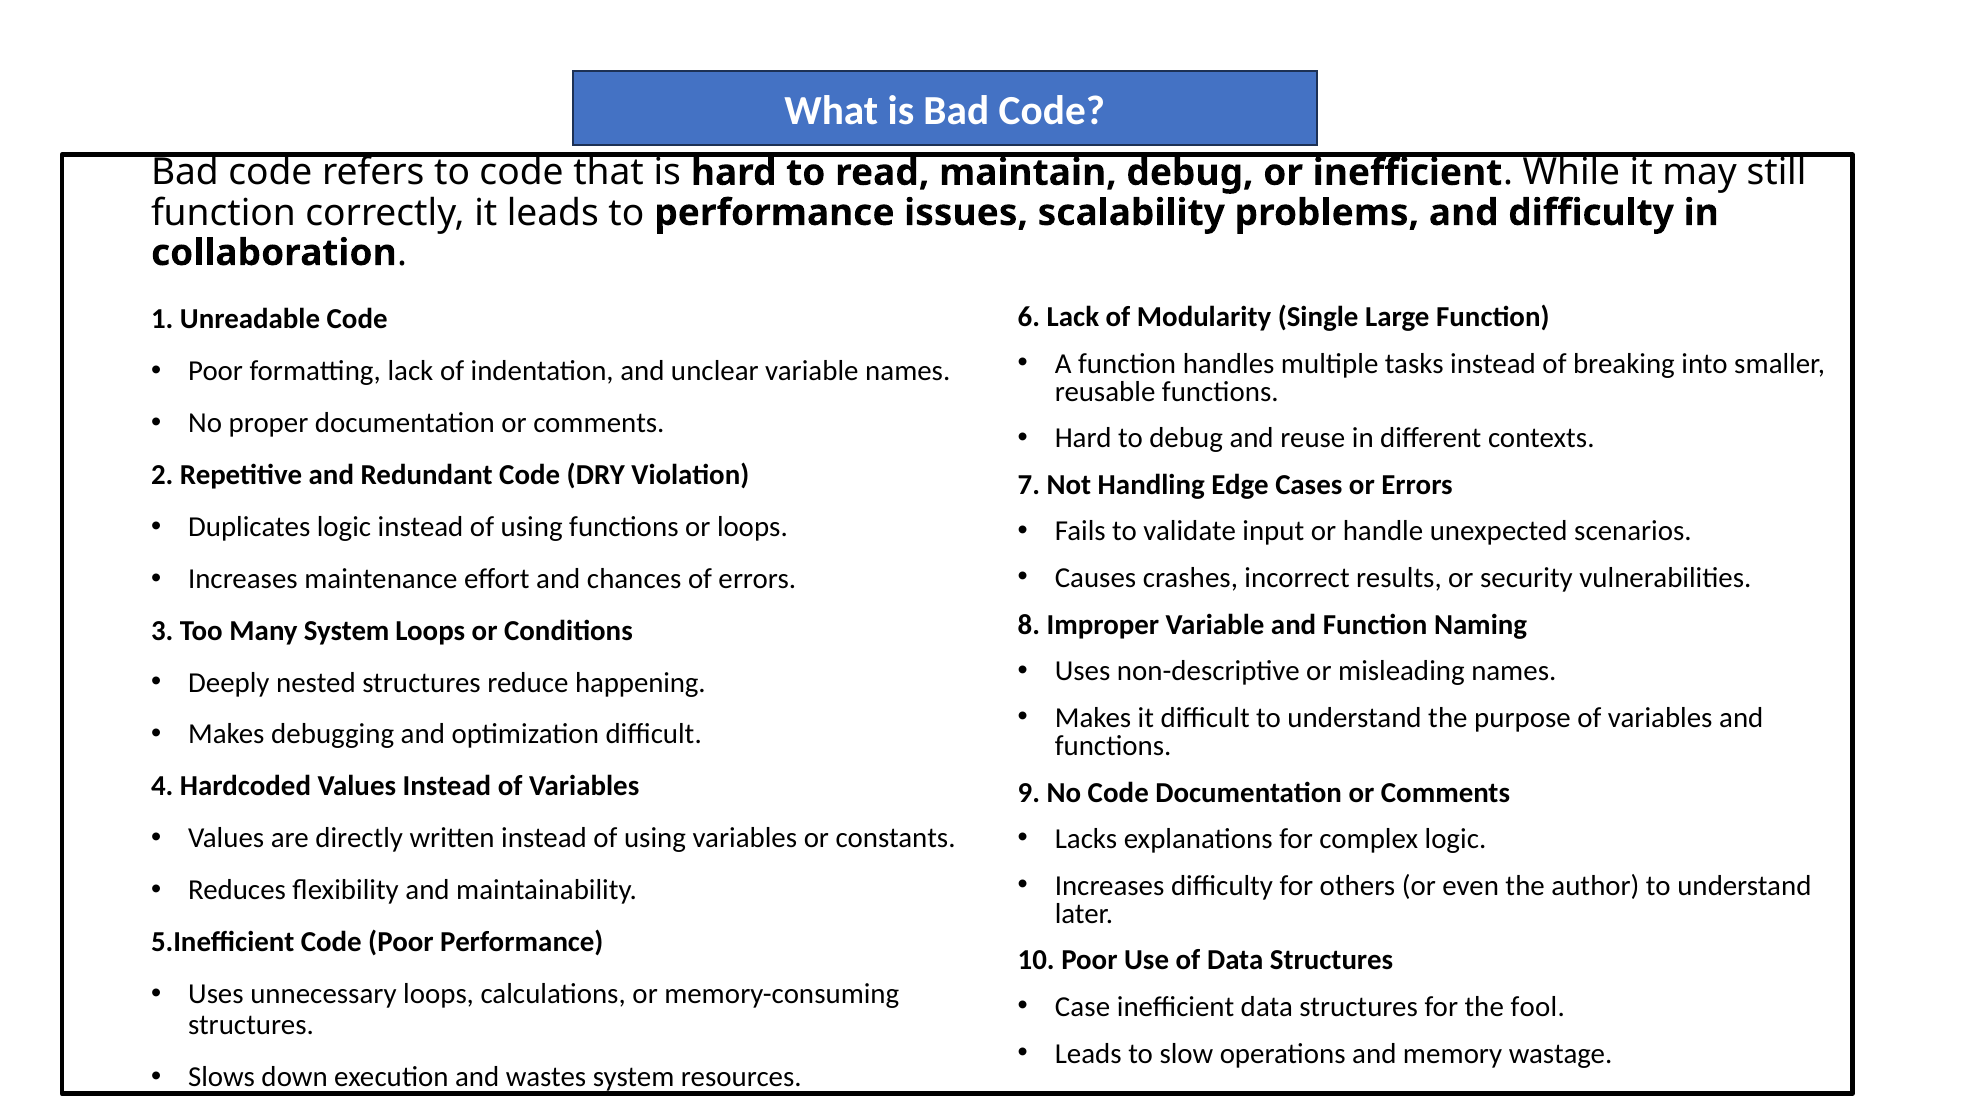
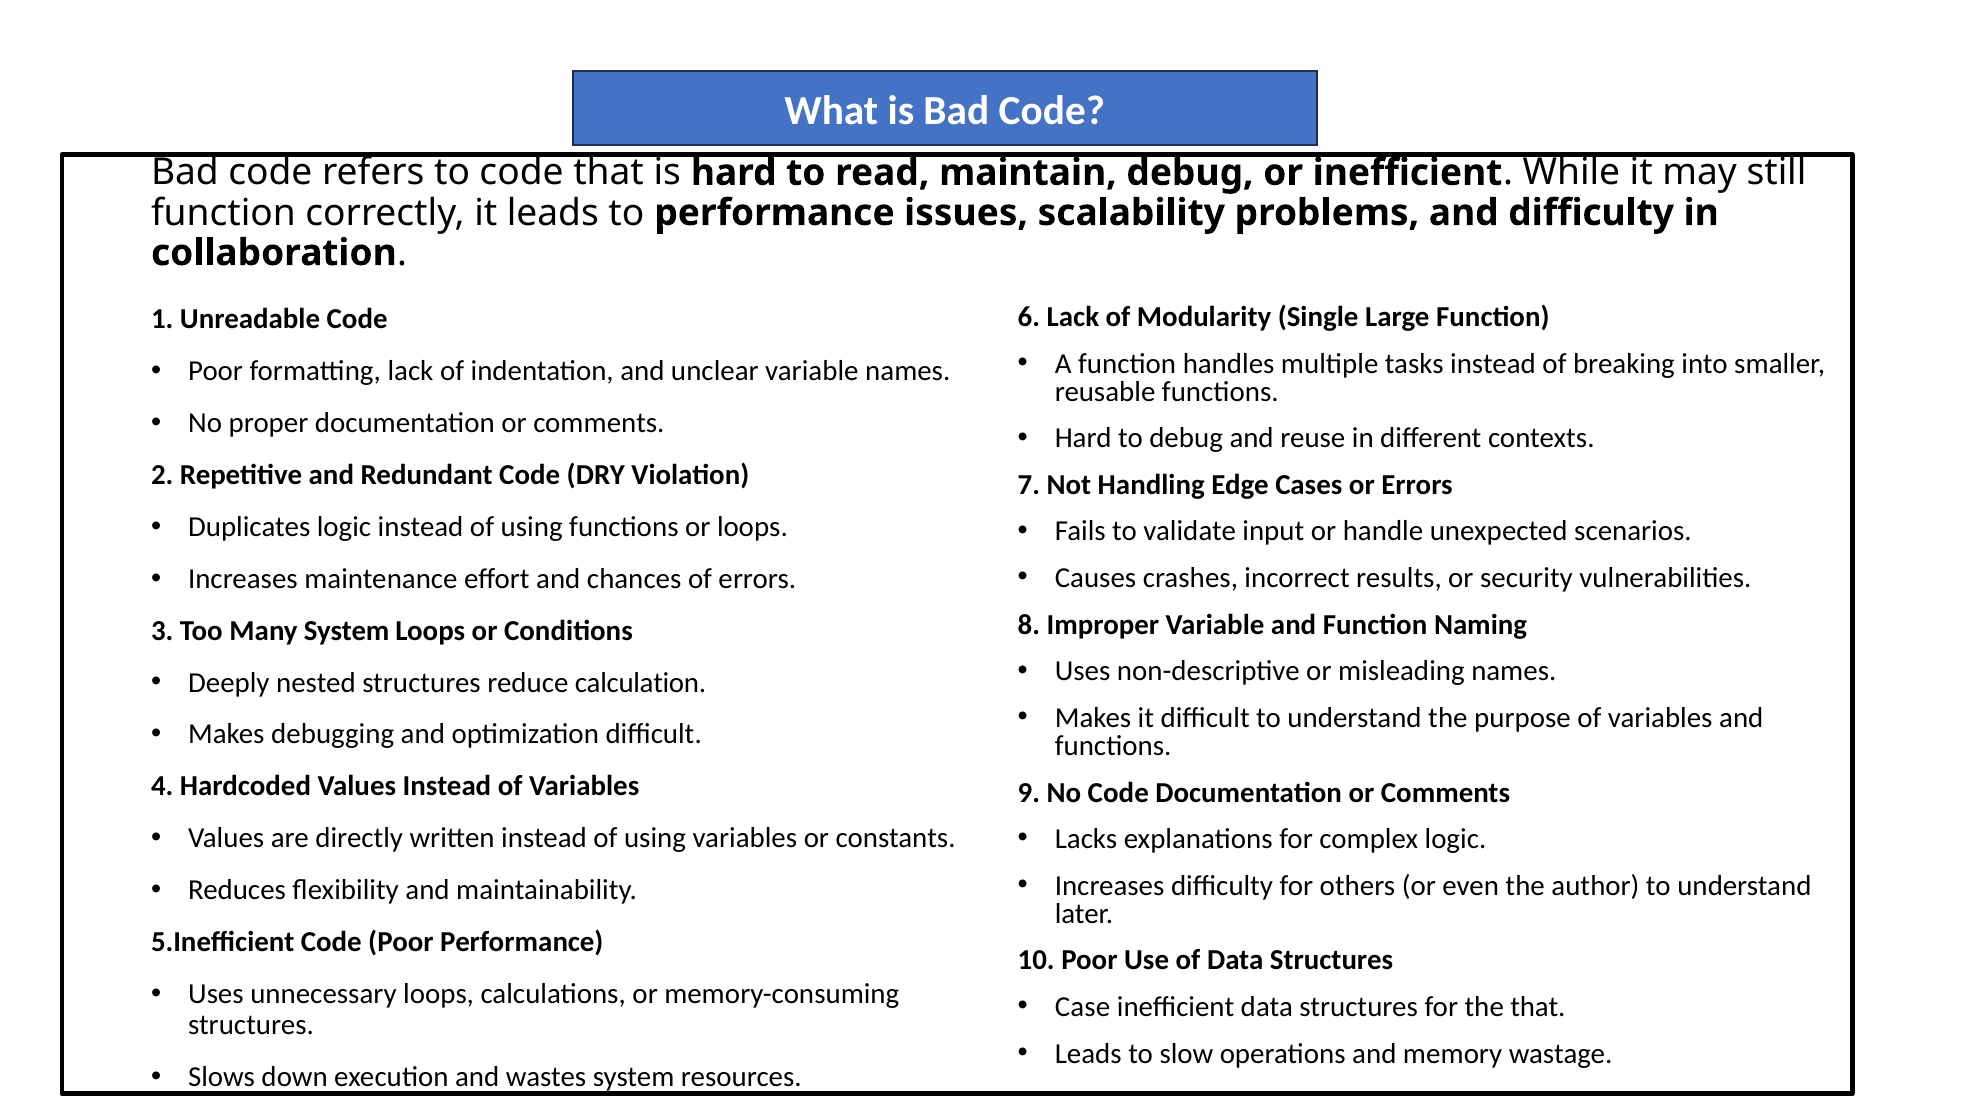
happening: happening -> calculation (640, 683)
the fool: fool -> that (1538, 1007)
